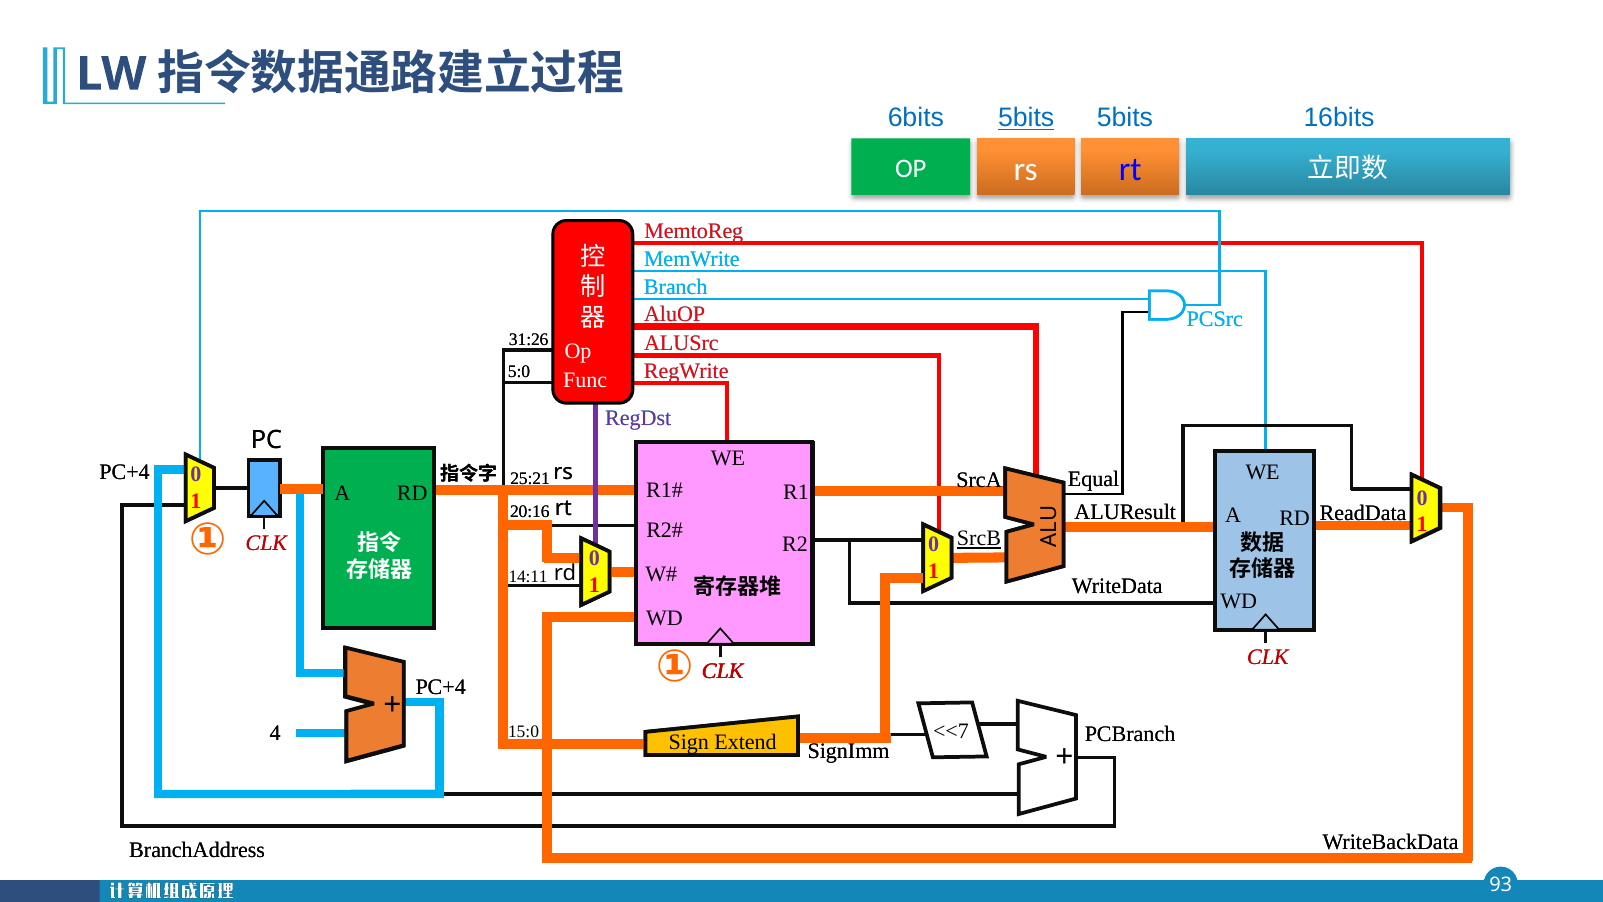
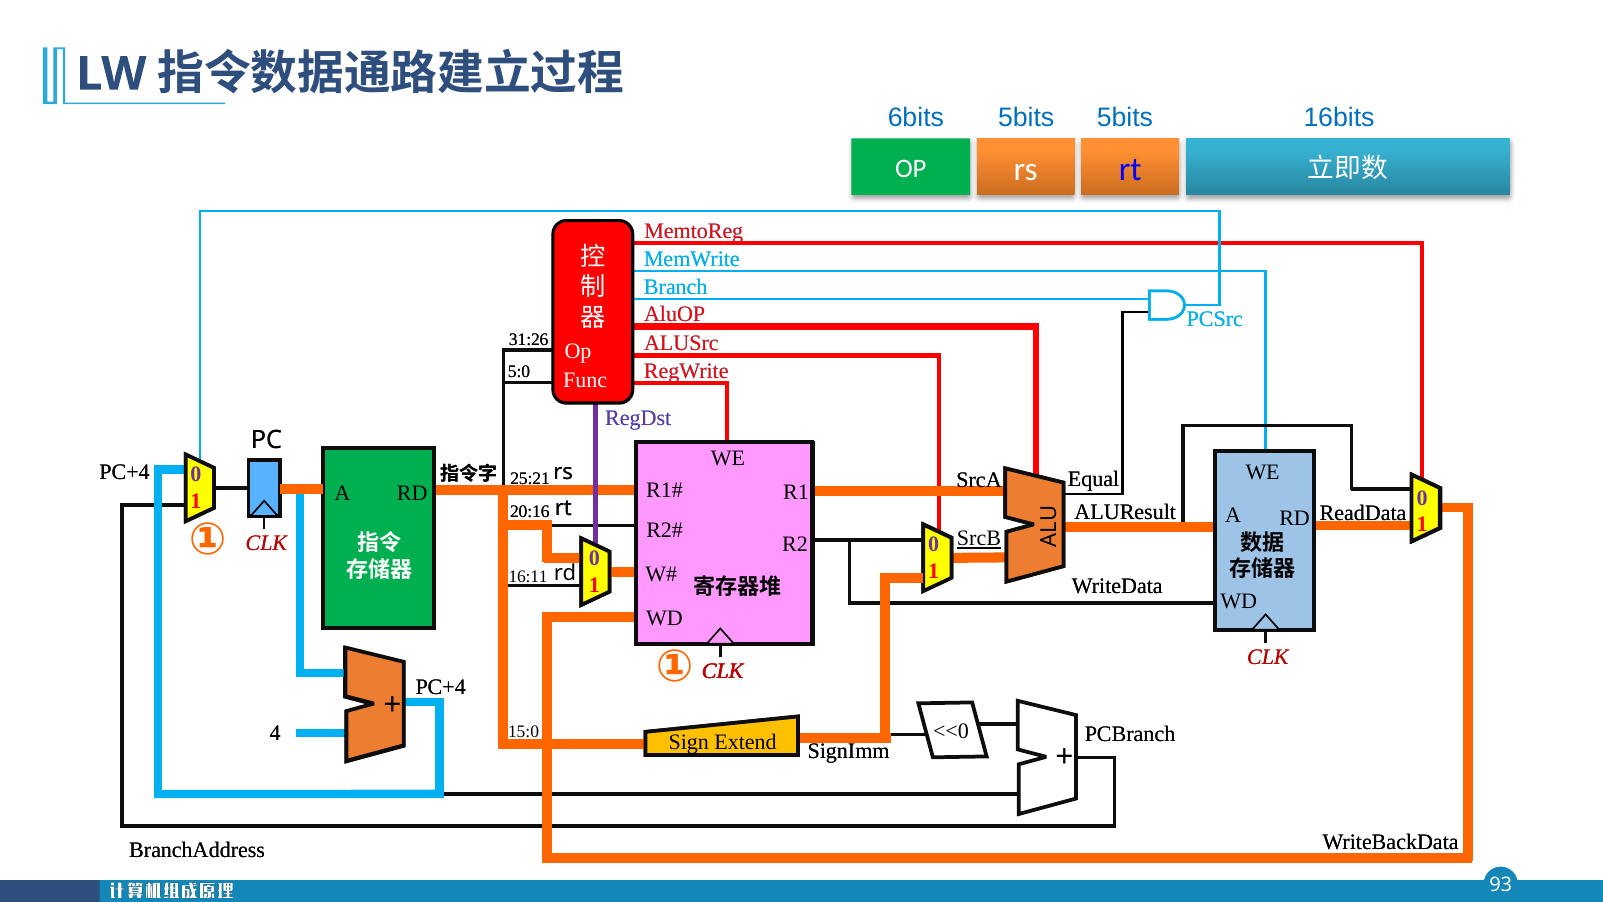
5bits underline: present -> none (1026, 118)
14:11: 14:11 -> 16:11 (528, 577)
<<7: <<7 -> <<0 (951, 731)
